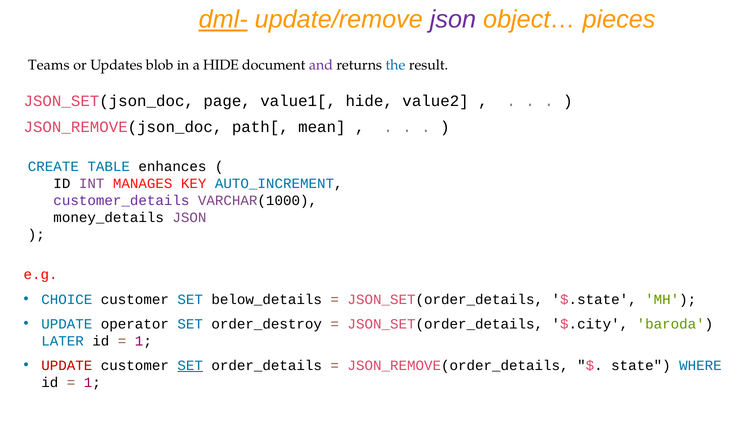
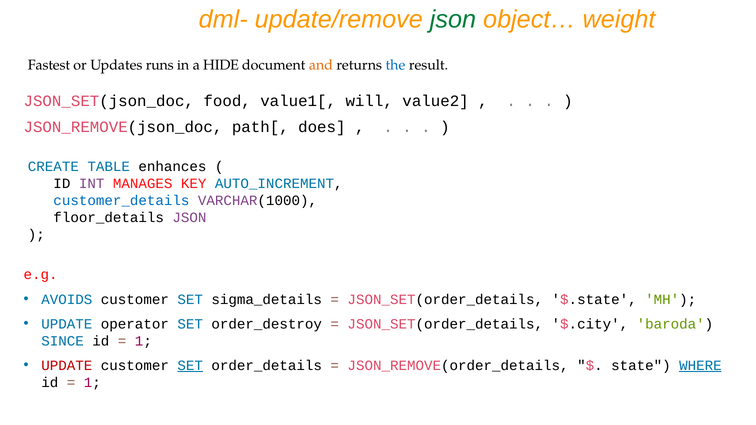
dml- underline: present -> none (223, 20)
json colour: purple -> green (453, 20)
pieces: pieces -> weight (619, 20)
Teams: Teams -> Fastest (49, 65)
blob: blob -> runs (160, 65)
and colour: purple -> orange (321, 65)
page: page -> food (227, 101)
value1[ hide: hide -> will (369, 101)
mean: mean -> does (322, 127)
customer_details colour: purple -> blue (121, 201)
money_details: money_details -> floor_details (109, 218)
CHOICE: CHOICE -> AVOIDS (67, 300)
below_details: below_details -> sigma_details (267, 300)
LATER: LATER -> SINCE (63, 341)
WHERE underline: none -> present (700, 366)
